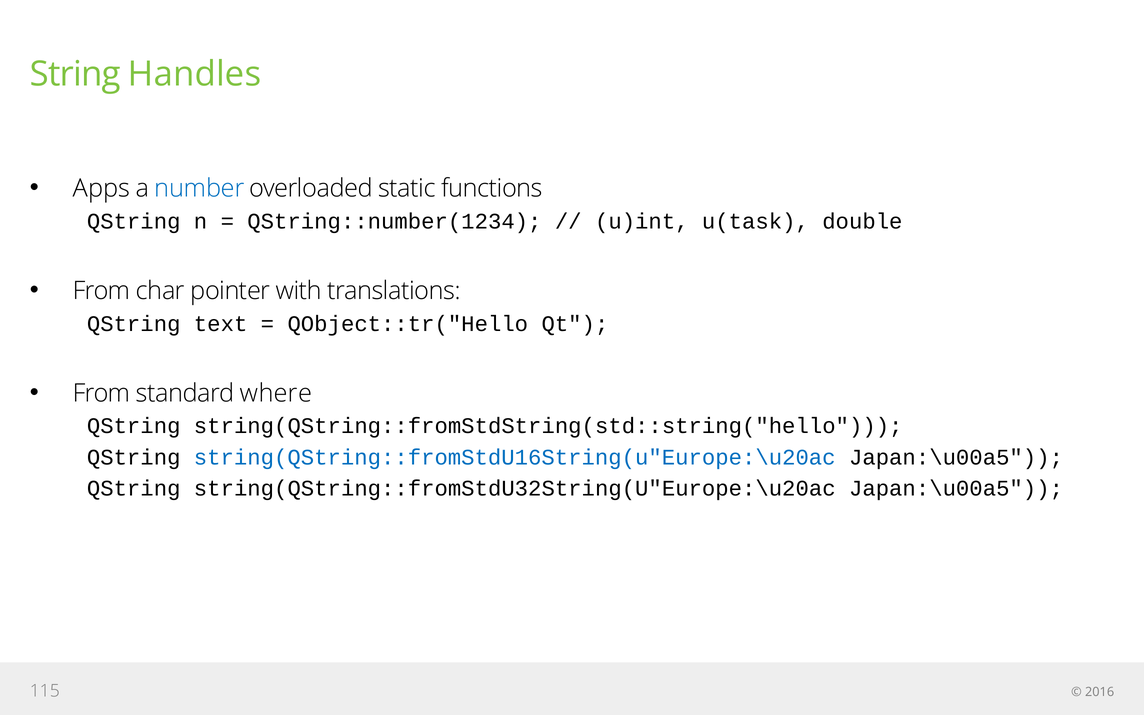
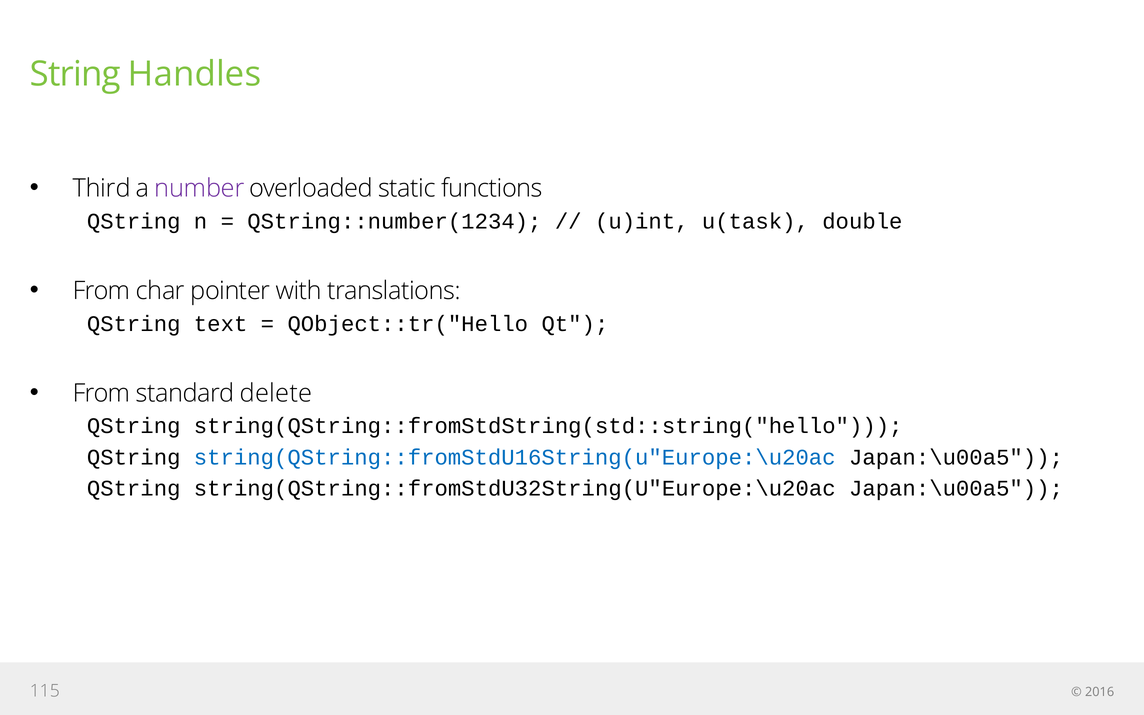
Apps: Apps -> Third (102, 189)
number colour: blue -> purple (199, 189)
where: where -> delete (276, 393)
